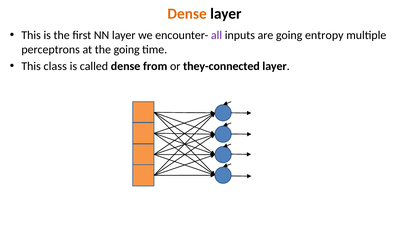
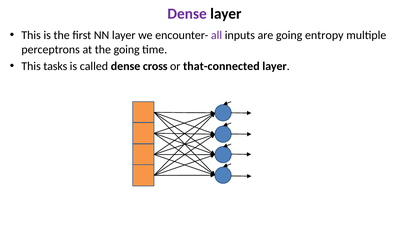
Dense colour: orange -> purple (187, 14)
class: class -> tasks (55, 66)
from: from -> cross (155, 66)
they-connected: they-connected -> that-connected (221, 66)
